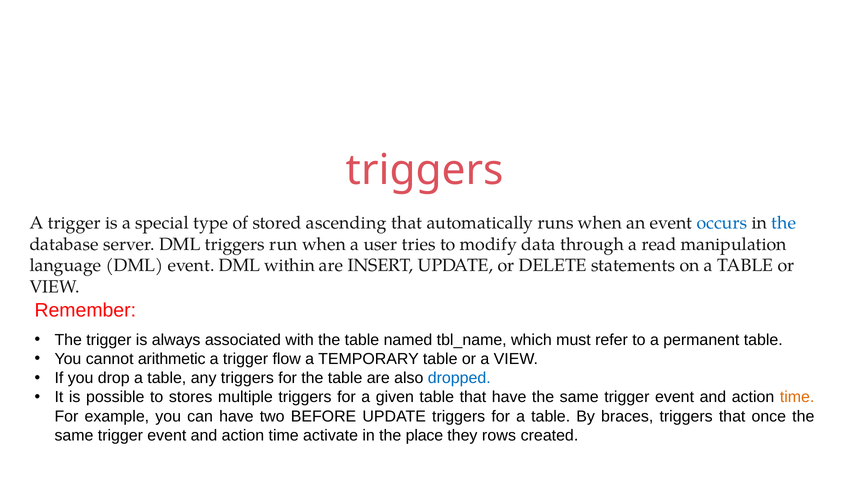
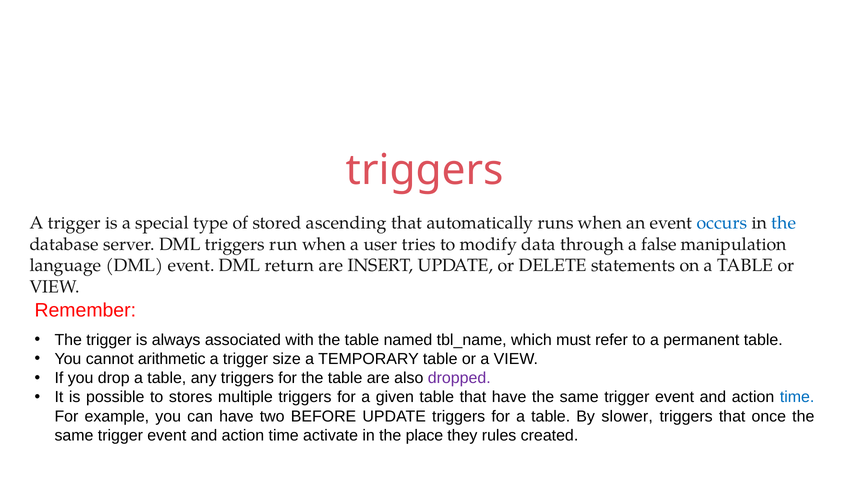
read: read -> false (659, 244)
within: within -> return (289, 266)
flow: flow -> size (287, 359)
dropped colour: blue -> purple (459, 378)
time colour: orange -> blue (797, 397)
braces: braces -> slower (627, 416)
rows: rows -> rules (499, 436)
